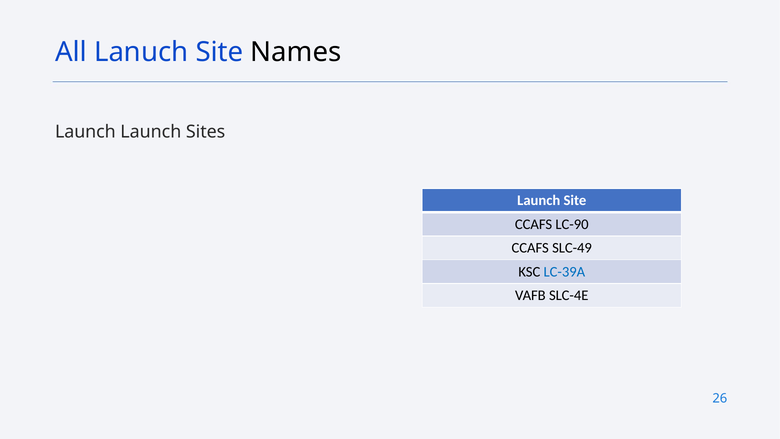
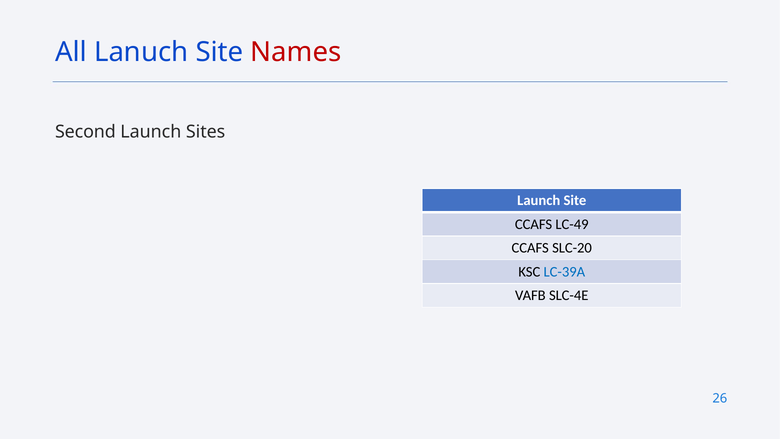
Names colour: black -> red (296, 52)
Launch: Launch -> Second (85, 132)
LC-90: LC-90 -> LC-49 (572, 224)
SLC-49: SLC-49 -> SLC-20 (572, 248)
